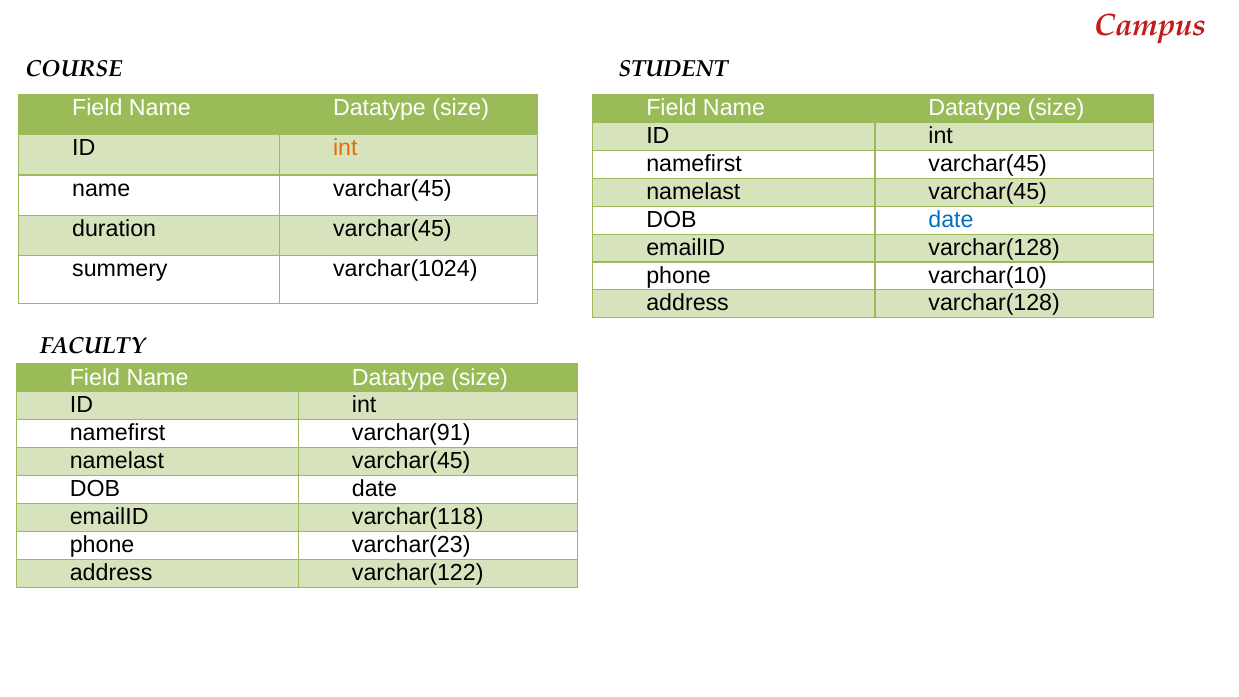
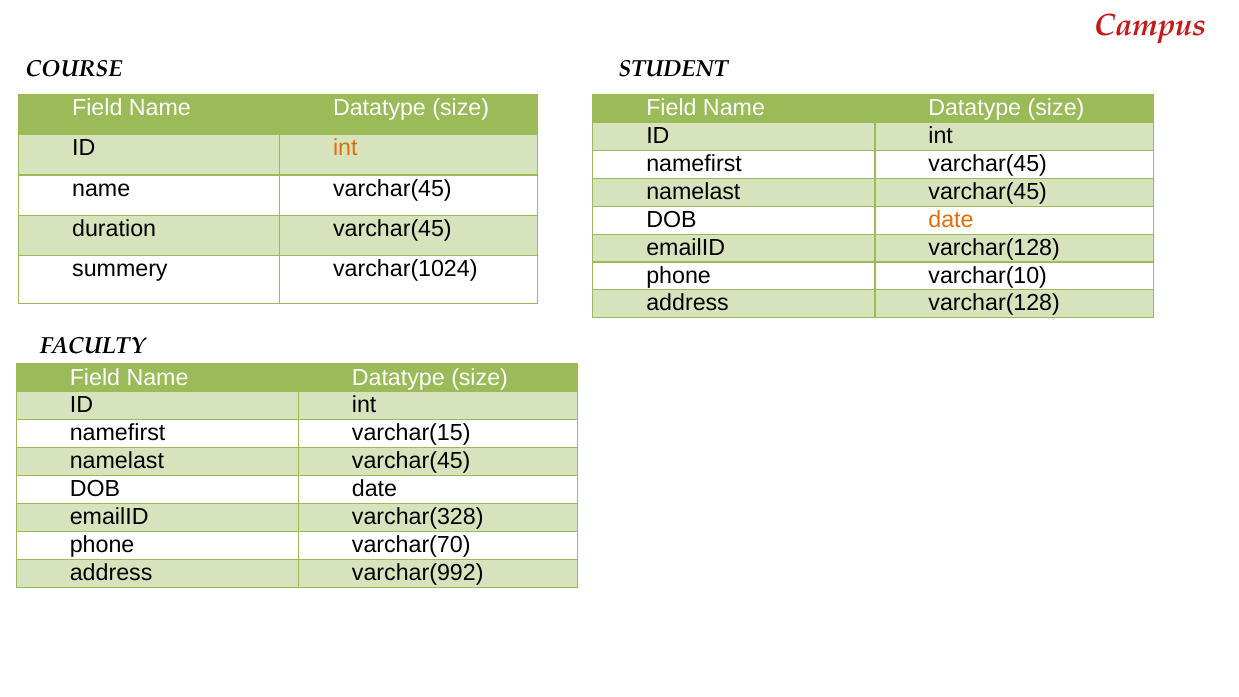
date colour: blue -> orange (951, 220)
varchar(91: varchar(91 -> varchar(15 (411, 433)
varchar(118: varchar(118 -> varchar(328 (418, 517)
varchar(23: varchar(23 -> varchar(70 (411, 545)
varchar(122: varchar(122 -> varchar(992 (418, 573)
